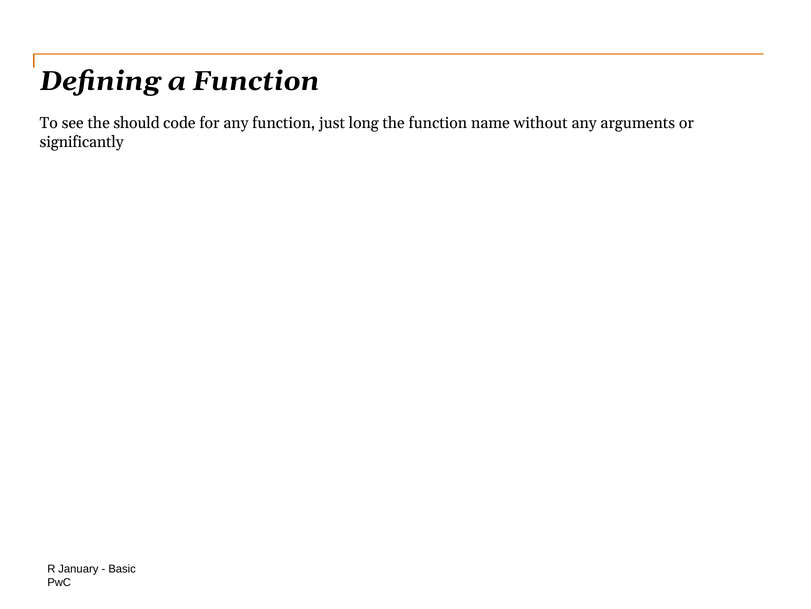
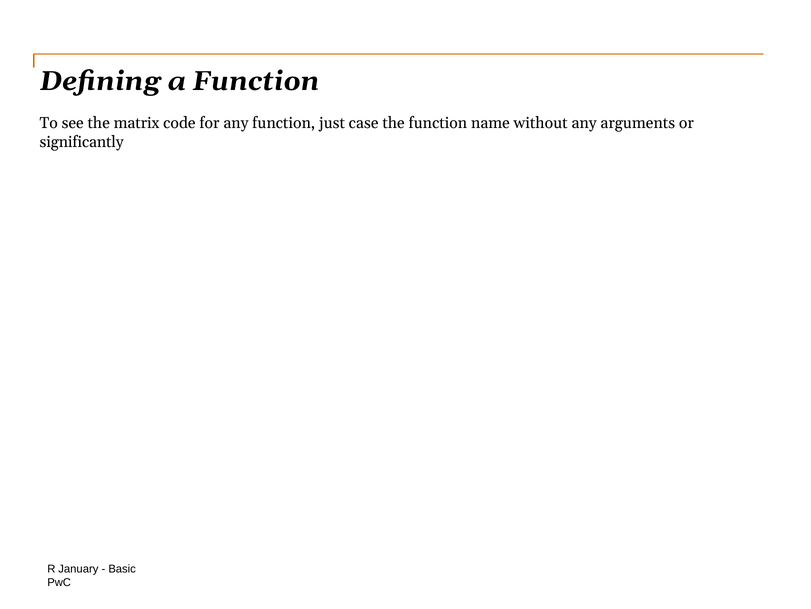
should: should -> matrix (137, 123)
long: long -> case (364, 123)
